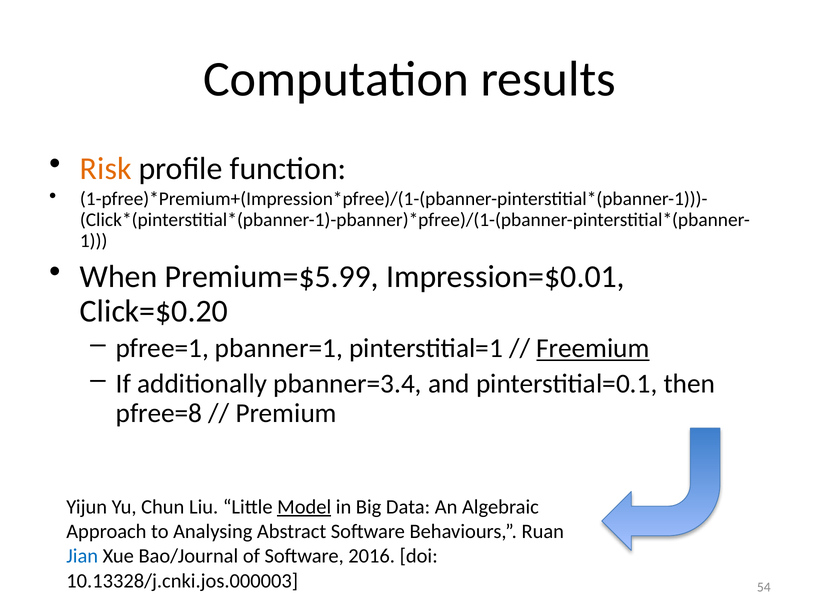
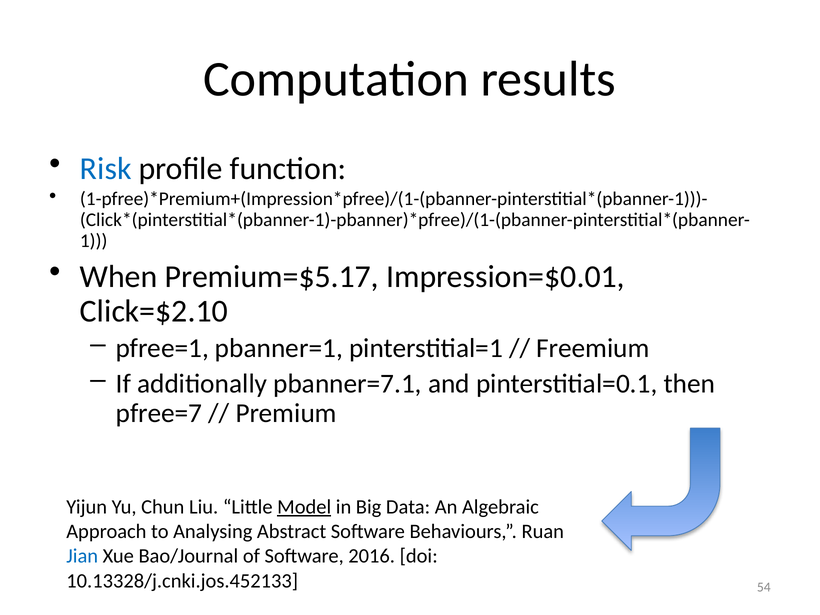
Risk colour: orange -> blue (106, 169)
Premium=$5.99: Premium=$5.99 -> Premium=$5.17 (272, 277)
Click=$0.20: Click=$0.20 -> Click=$2.10 (154, 311)
Freemium underline: present -> none (593, 348)
pbanner=3.4: pbanner=3.4 -> pbanner=7.1 (348, 384)
pfree=8: pfree=8 -> pfree=7 (159, 413)
10.13328/j.cnki.jos.000003: 10.13328/j.cnki.jos.000003 -> 10.13328/j.cnki.jos.452133 (182, 581)
